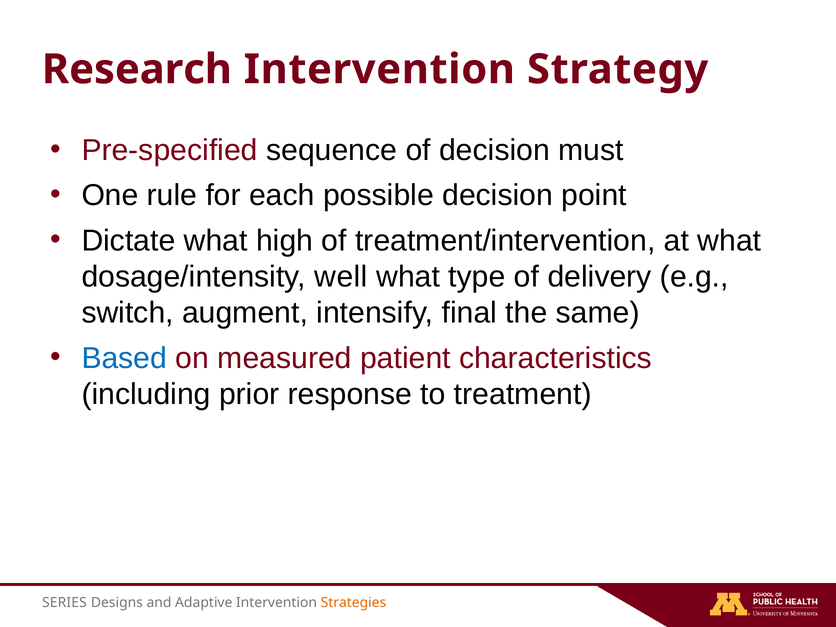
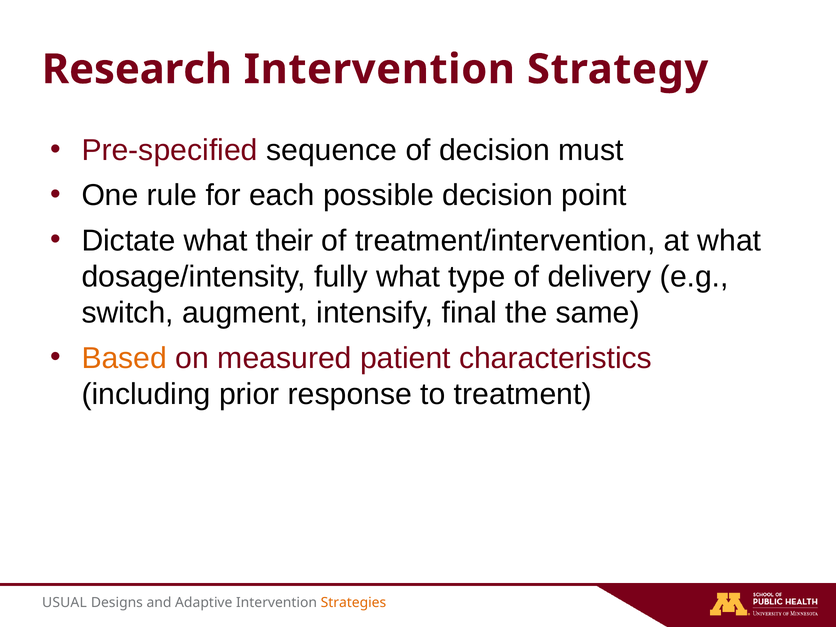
high: high -> their (285, 241)
well: well -> fully (341, 277)
Based colour: blue -> orange (124, 358)
SERIES: SERIES -> USUAL (64, 603)
